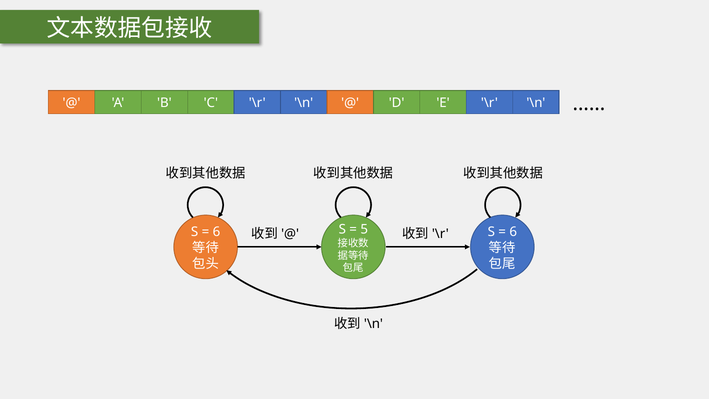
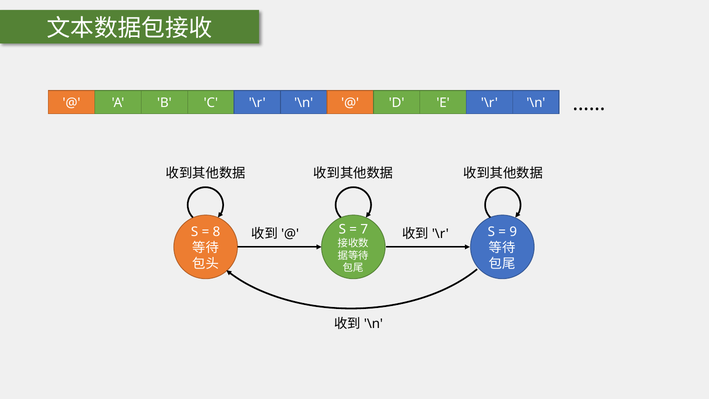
5: 5 -> 7 (364, 229)
6: 6 -> 8 (217, 232)
6: 6 -> 9 (513, 232)
